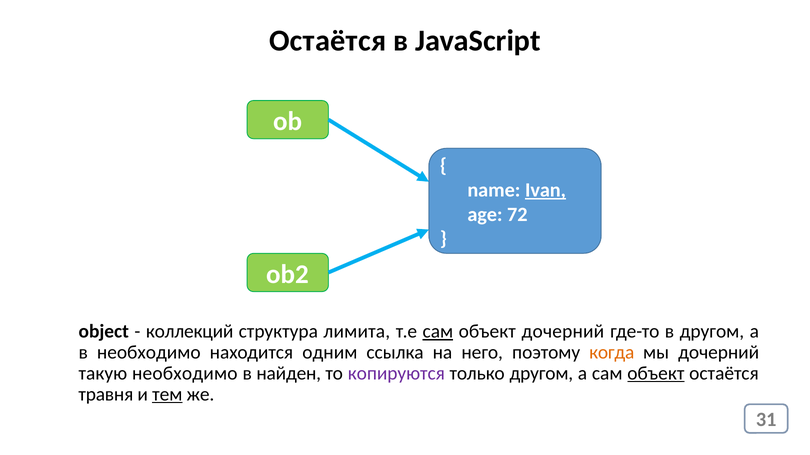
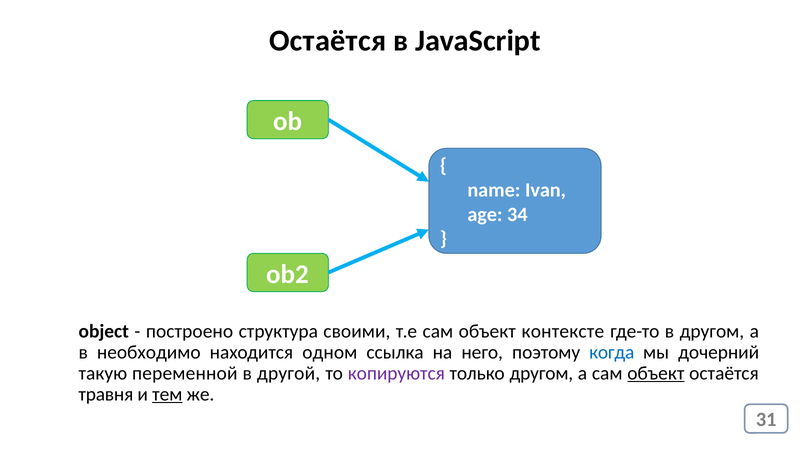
Ivan underline: present -> none (545, 190)
72: 72 -> 34 (517, 215)
коллекций: коллекций -> построено (190, 332)
лимита: лимита -> своими (357, 332)
сам underline: present -> none (438, 332)
объект дочерний: дочерний -> контексте (563, 332)
одним: одним -> одном (330, 353)
когда colour: orange -> blue (612, 353)
такую необходимо: необходимо -> переменной (185, 374)
найден: найден -> другой (289, 374)
